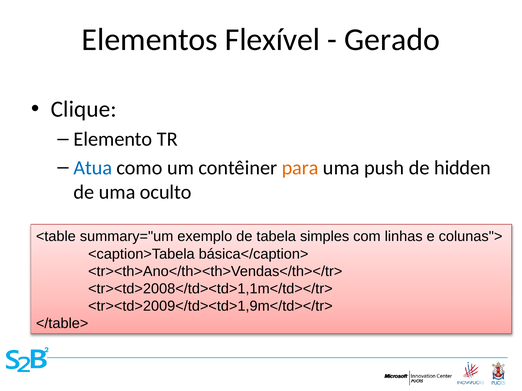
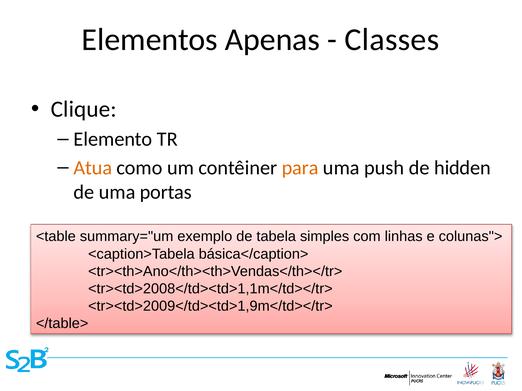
Flexível: Flexível -> Apenas (272, 40)
Gerado: Gerado -> Classes (392, 40)
Atua colour: blue -> orange (93, 168)
oculto: oculto -> portas (166, 192)
